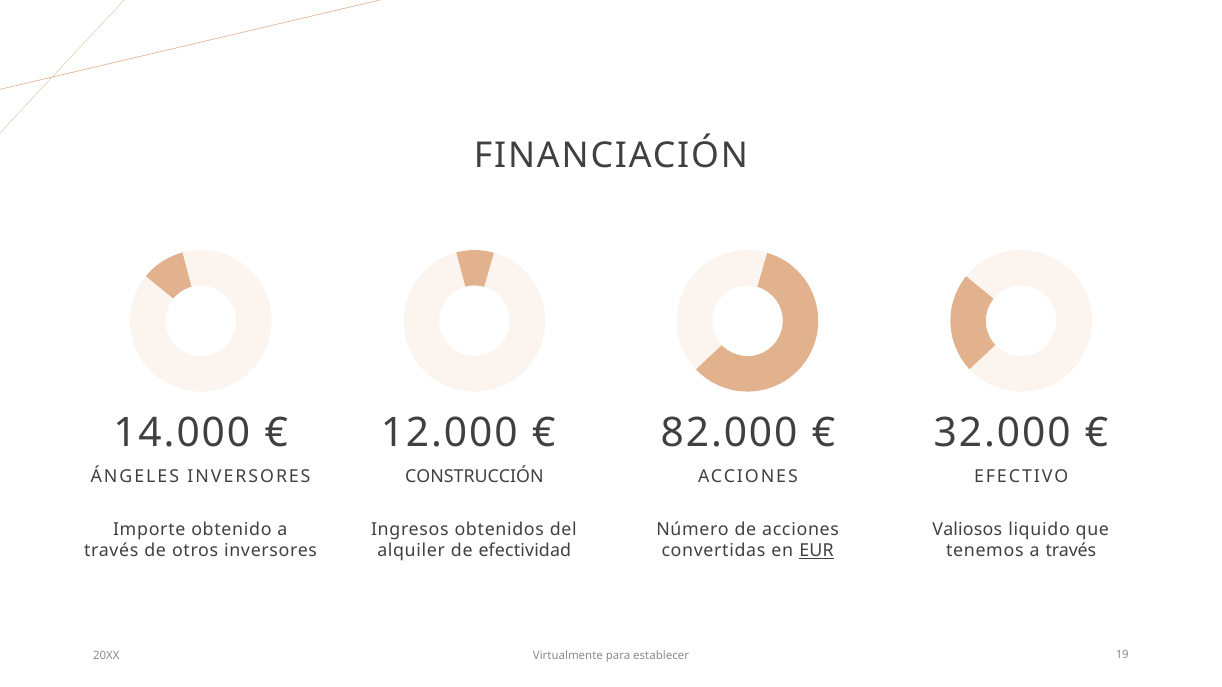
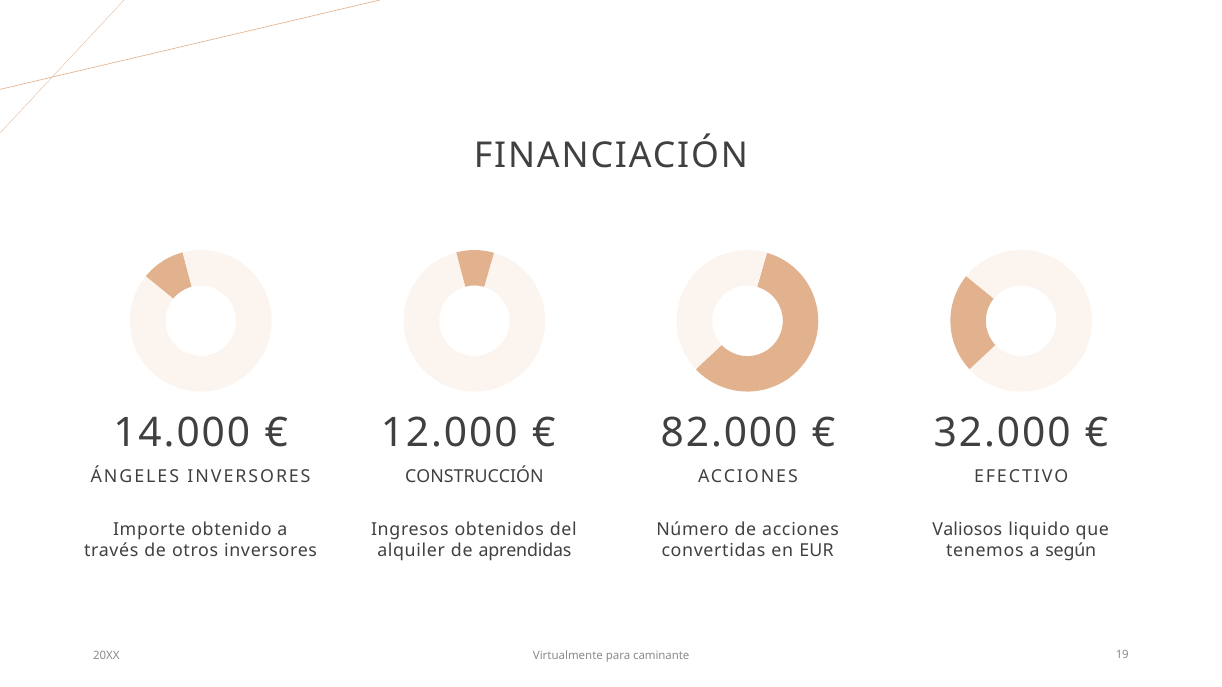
efectividad: efectividad -> aprendidas (525, 551)
EUR underline: present -> none (817, 551)
tenemos a través: través -> según (1071, 551)
establecer: establecer -> caminante (661, 656)
